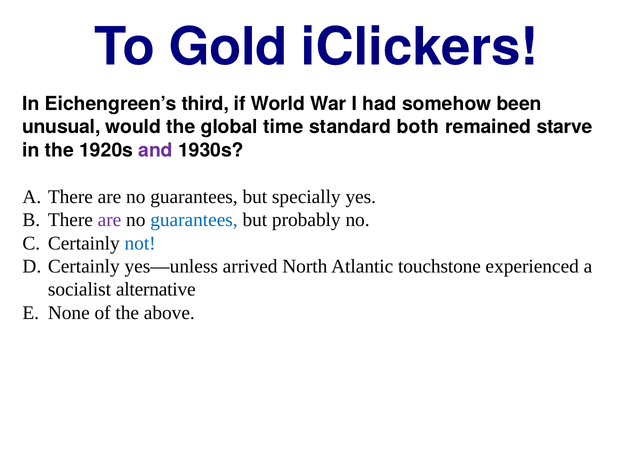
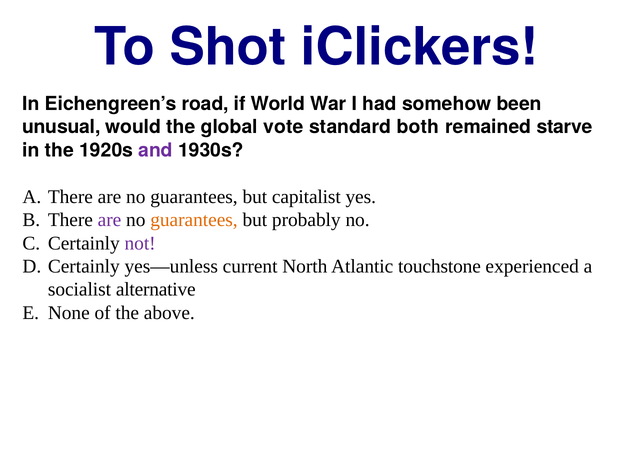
Gold: Gold -> Shot (228, 48)
third: third -> road (205, 104)
time: time -> vote (283, 127)
specially: specially -> capitalist (306, 197)
guarantees colour: blue -> orange (194, 220)
not colour: blue -> purple (140, 243)
arrived: arrived -> current (250, 267)
